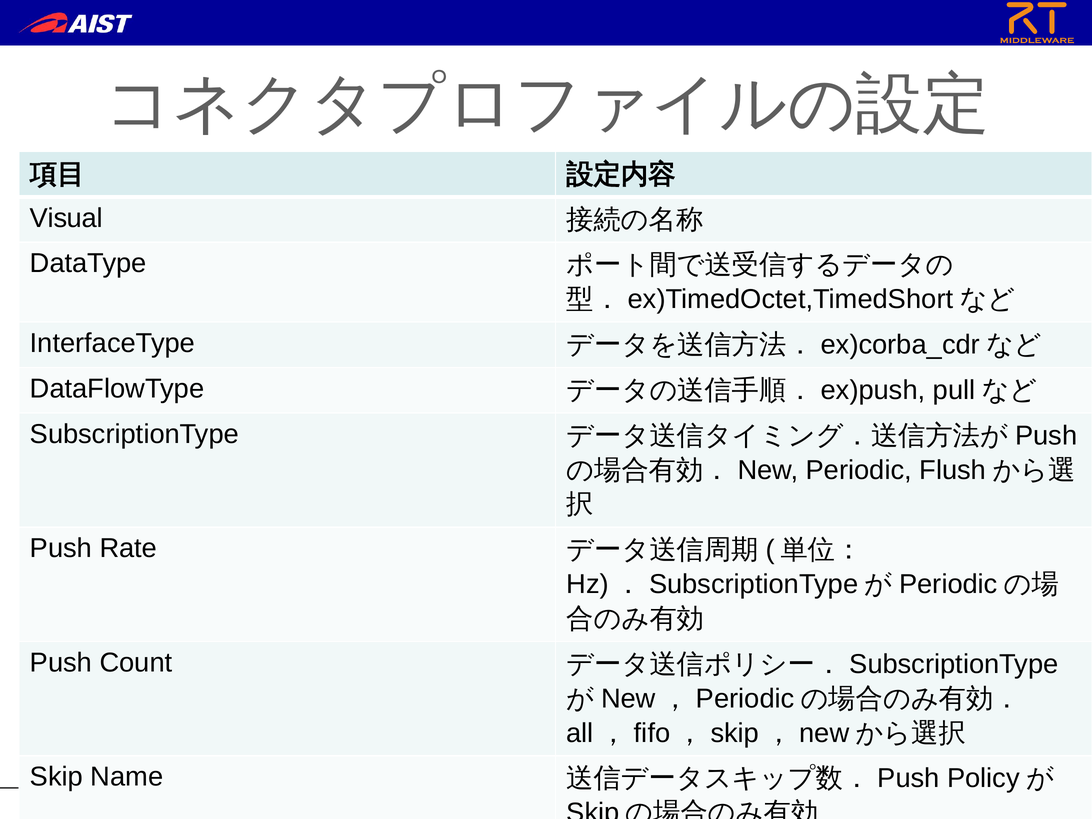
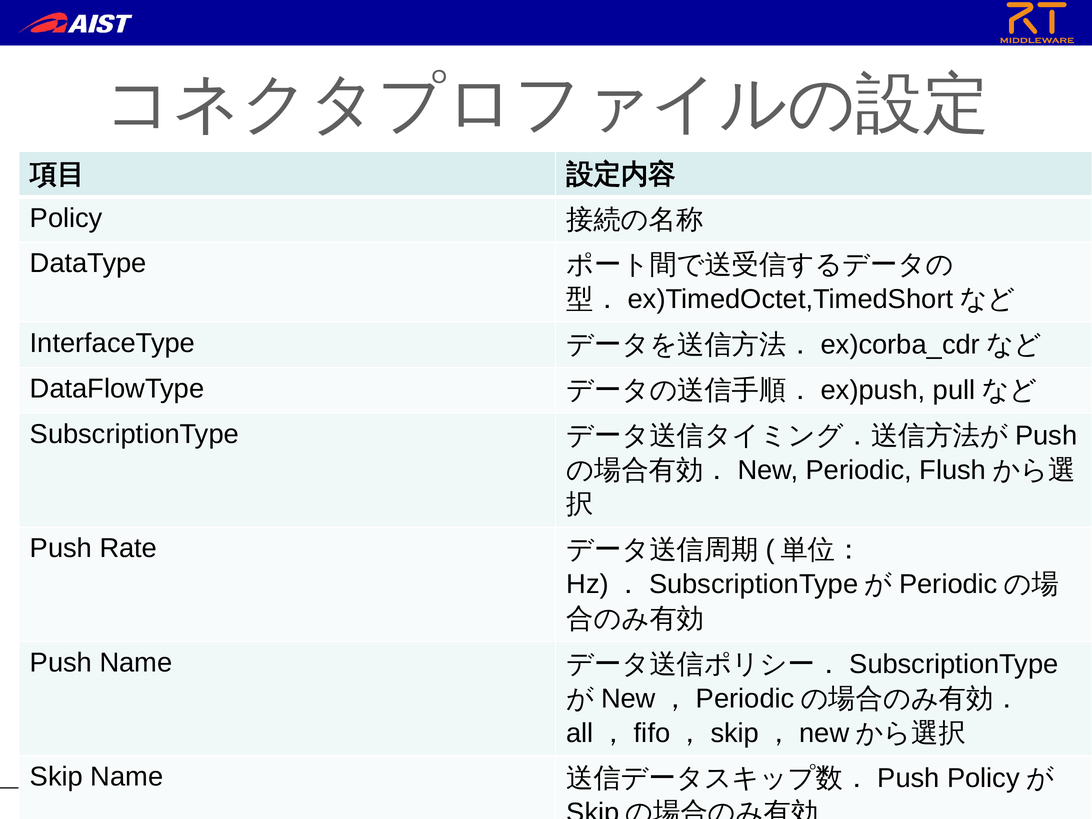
Visual: Visual -> Policy (66, 218)
Push Count: Count -> Name (136, 663)
